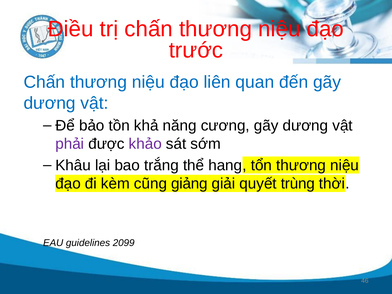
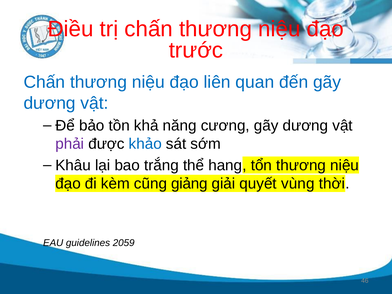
khảo colour: purple -> blue (145, 144)
trùng: trùng -> vùng (298, 184)
2099: 2099 -> 2059 (124, 243)
